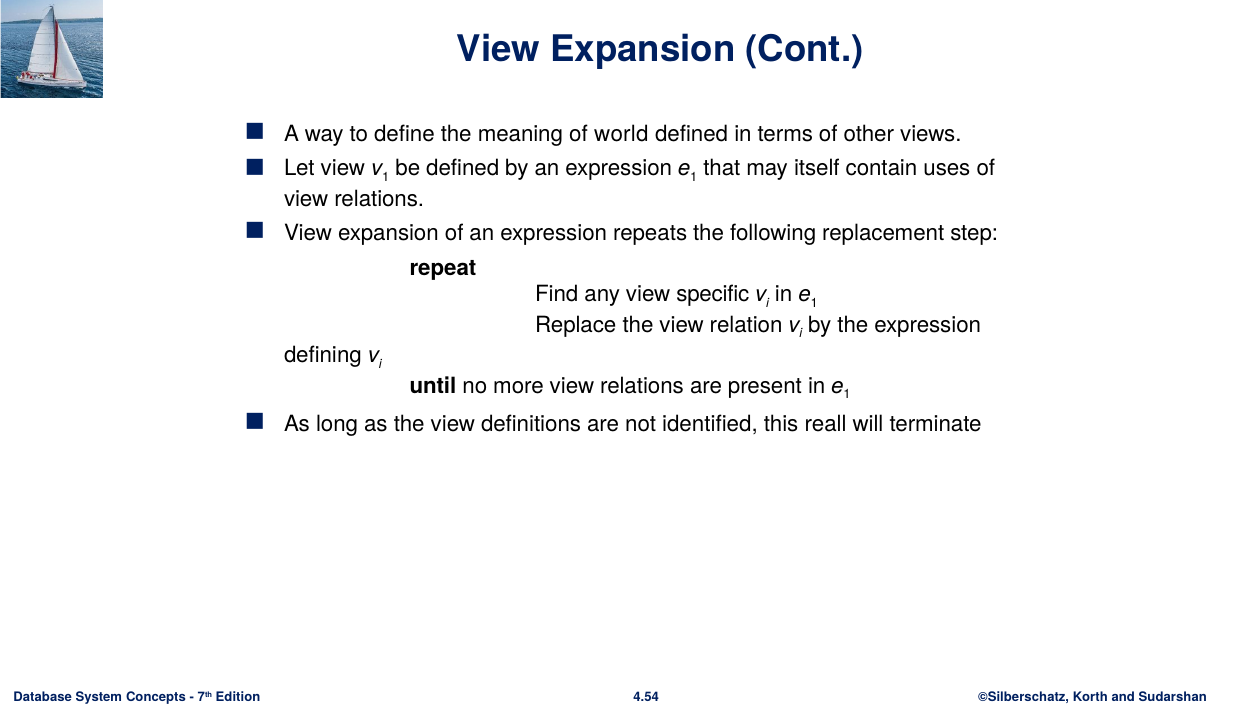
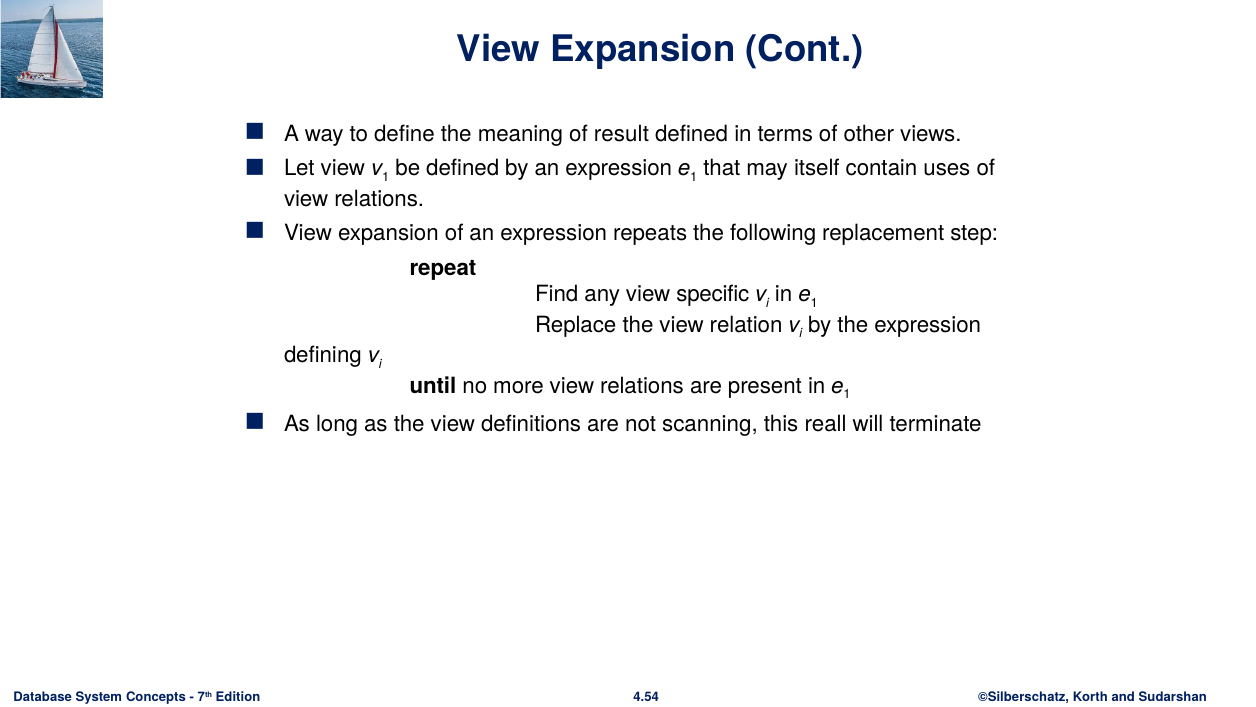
world: world -> result (621, 134)
identified: identified -> scanning (710, 424)
